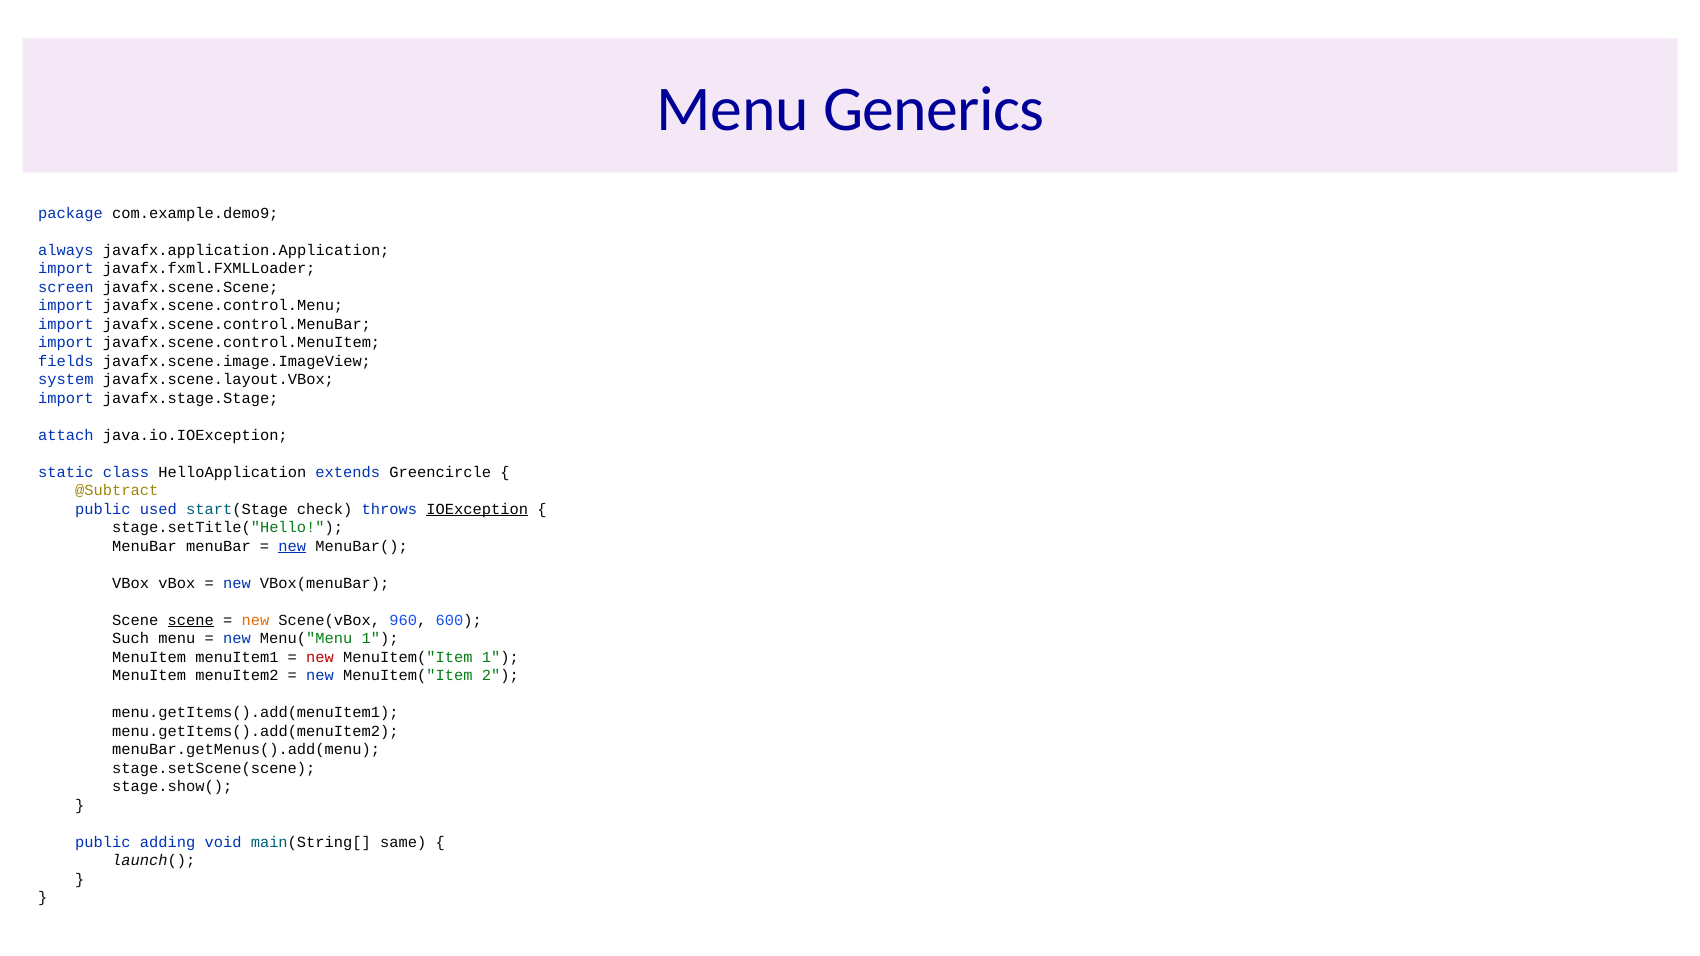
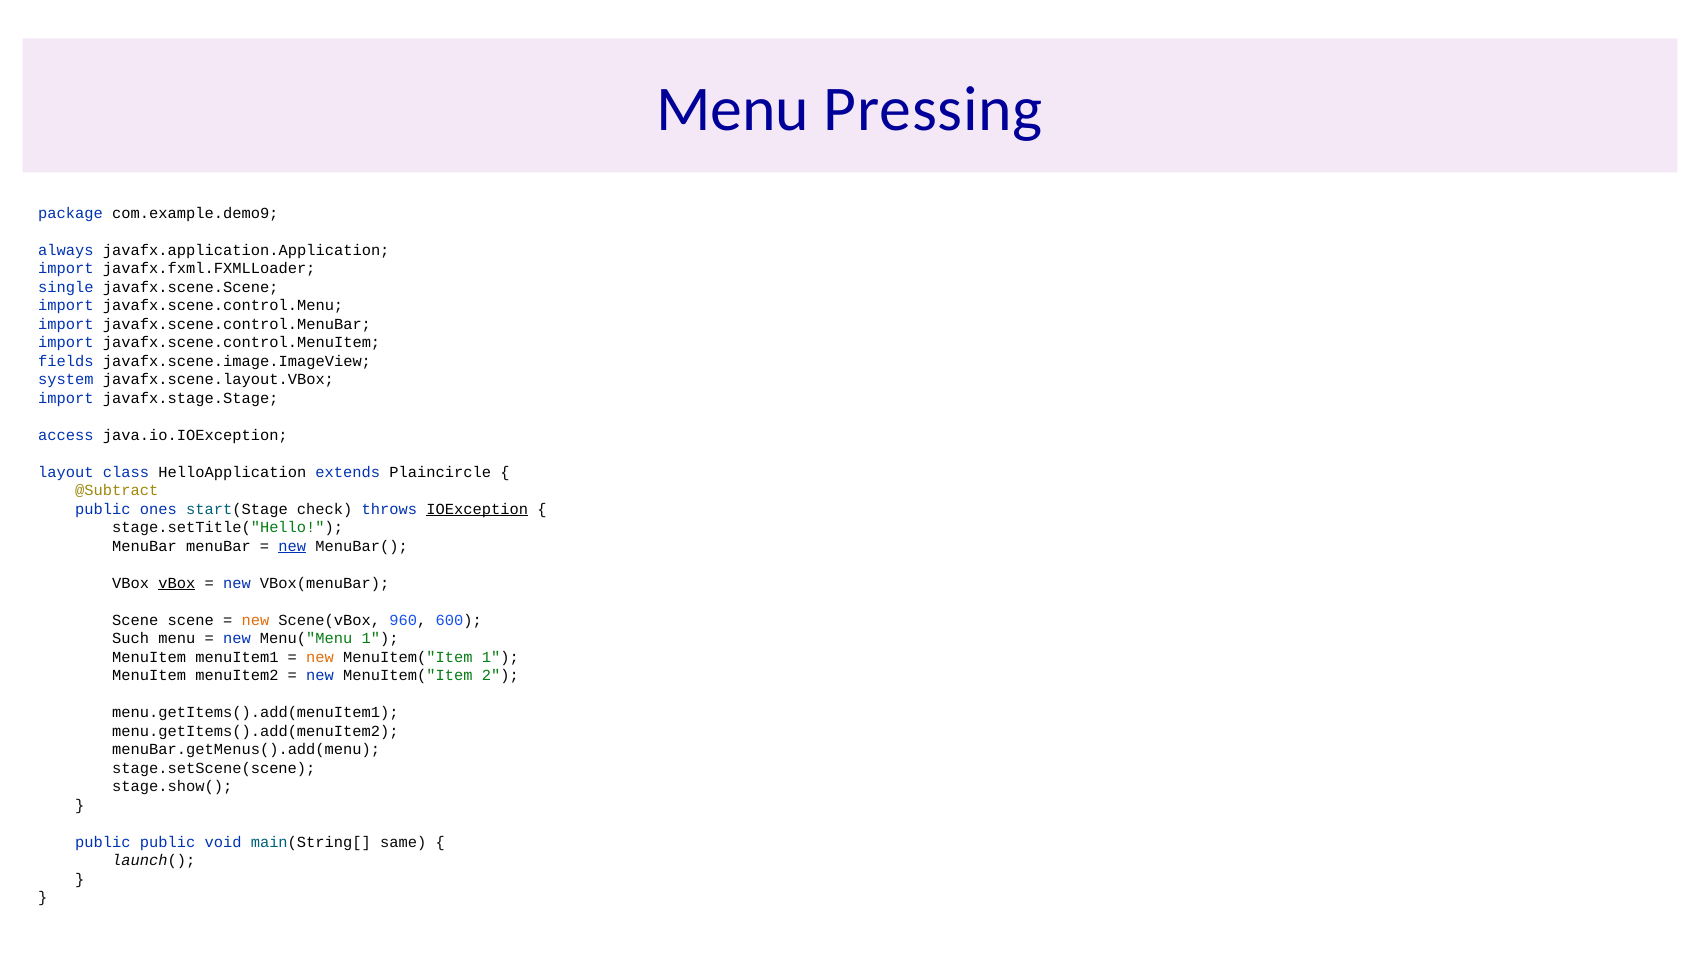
Generics: Generics -> Pressing (933, 110)
screen: screen -> single (66, 287)
attach: attach -> access (66, 435)
static: static -> layout (66, 472)
Greencircle: Greencircle -> Plaincircle (440, 472)
used: used -> ones (158, 509)
vBox underline: none -> present (177, 583)
scene underline: present -> none (191, 620)
new colour: red -> orange (320, 657)
public adding: adding -> public (168, 842)
